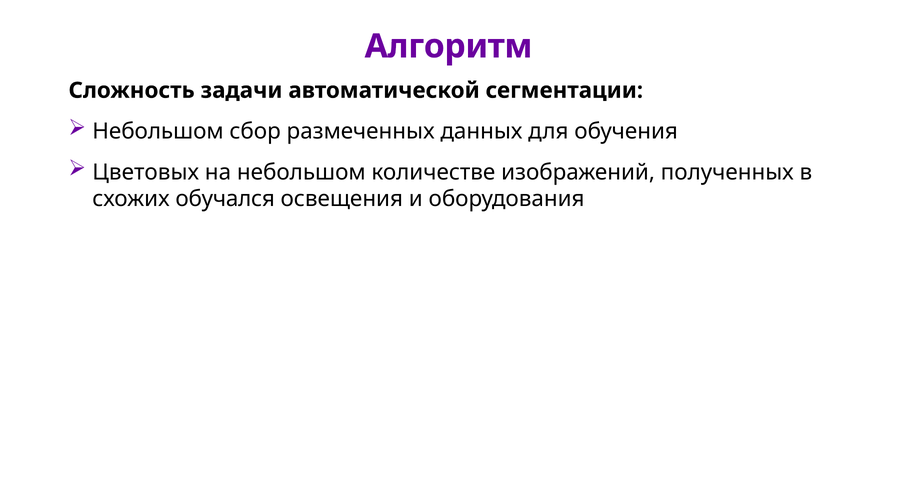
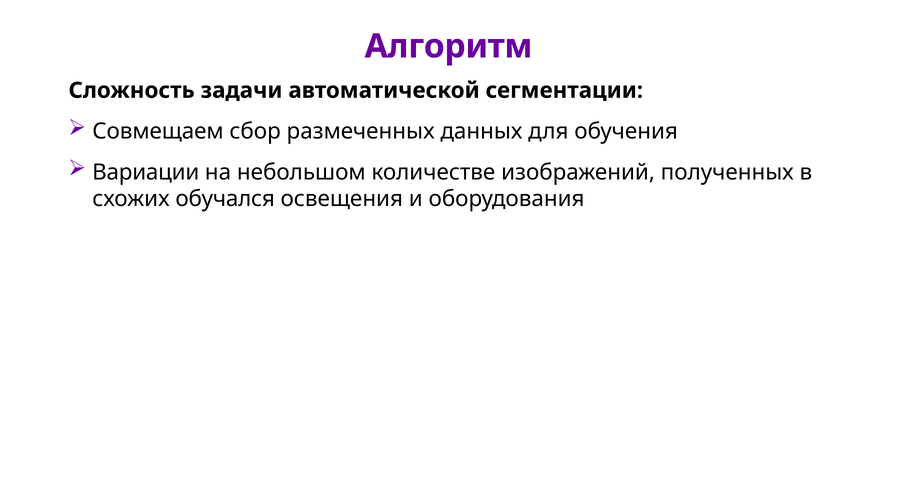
Небольшом: Небольшом -> Совмещаем (158, 131)
Цветовых: Цветовых -> Вариации (146, 172)
